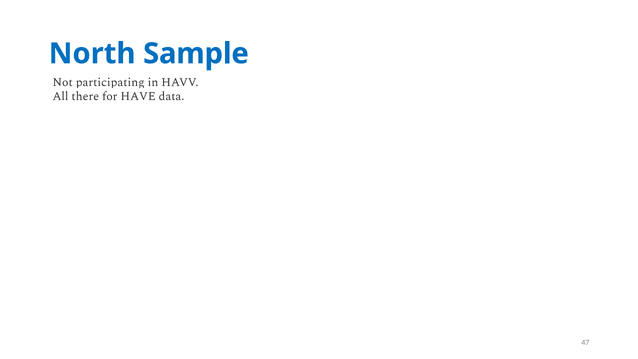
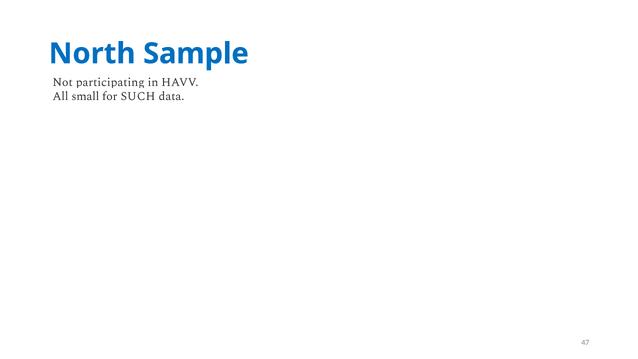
there: there -> small (85, 96)
HAVE: HAVE -> SUCH (138, 96)
